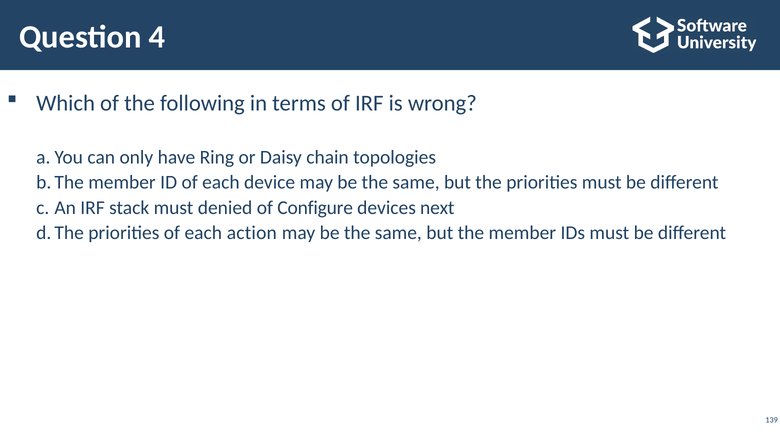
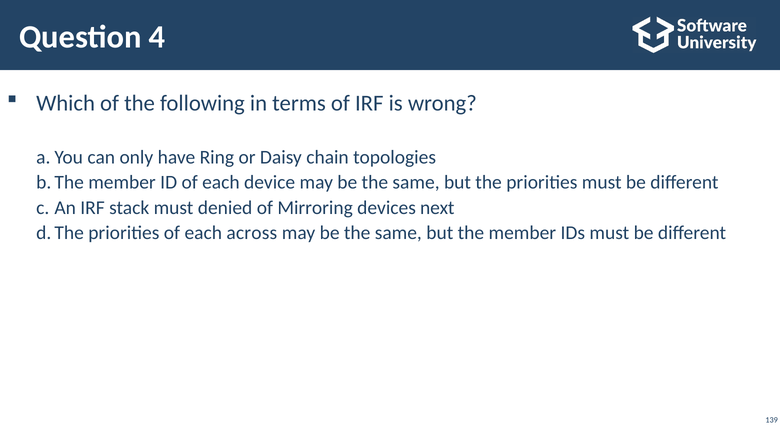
Configure: Configure -> Mirroring (315, 207)
action: action -> across (252, 232)
